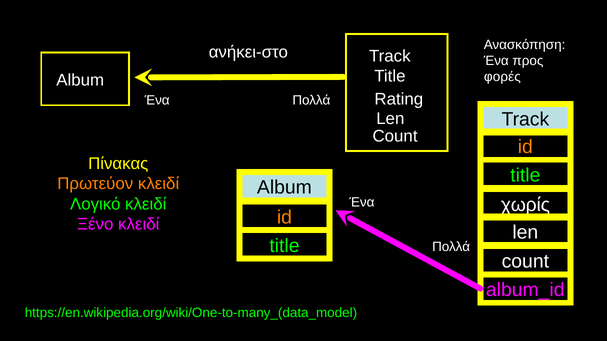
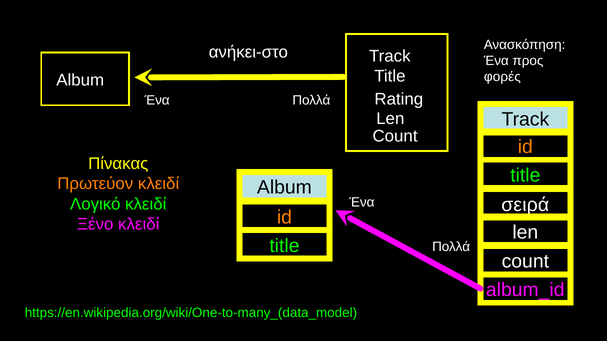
χωρίς: χωρίς -> σειρά (525, 205)
